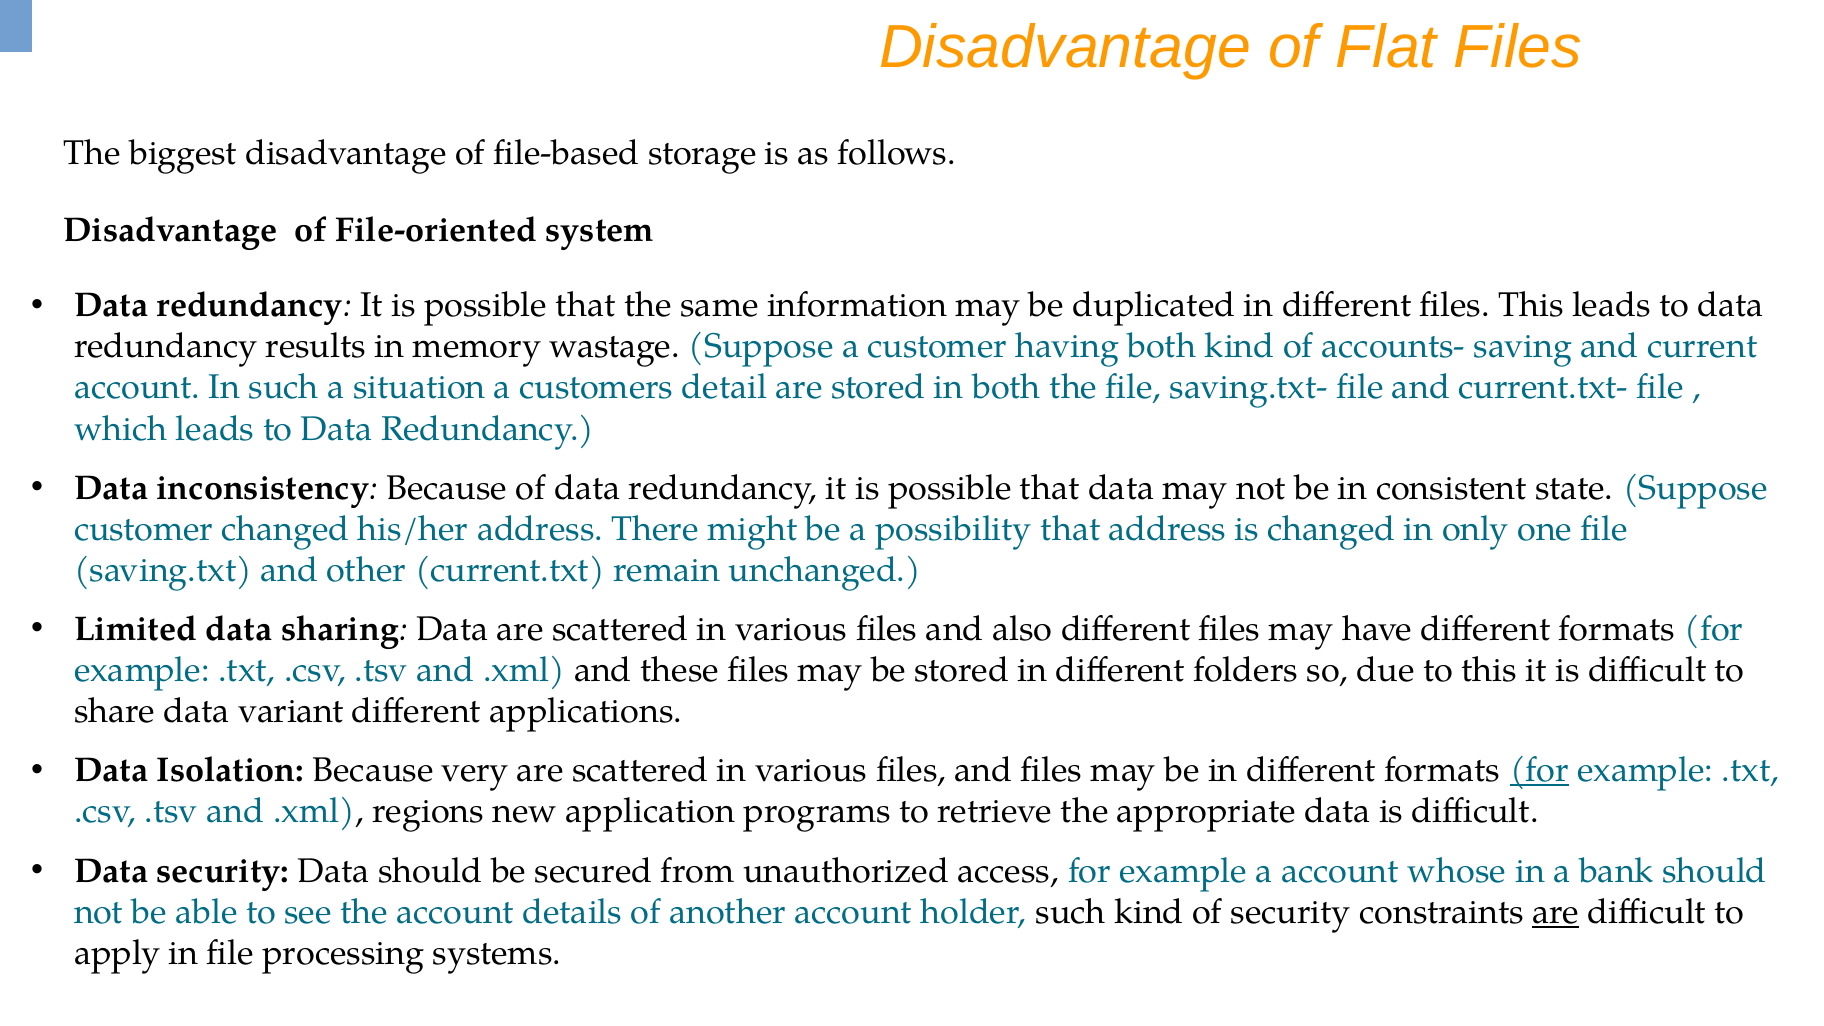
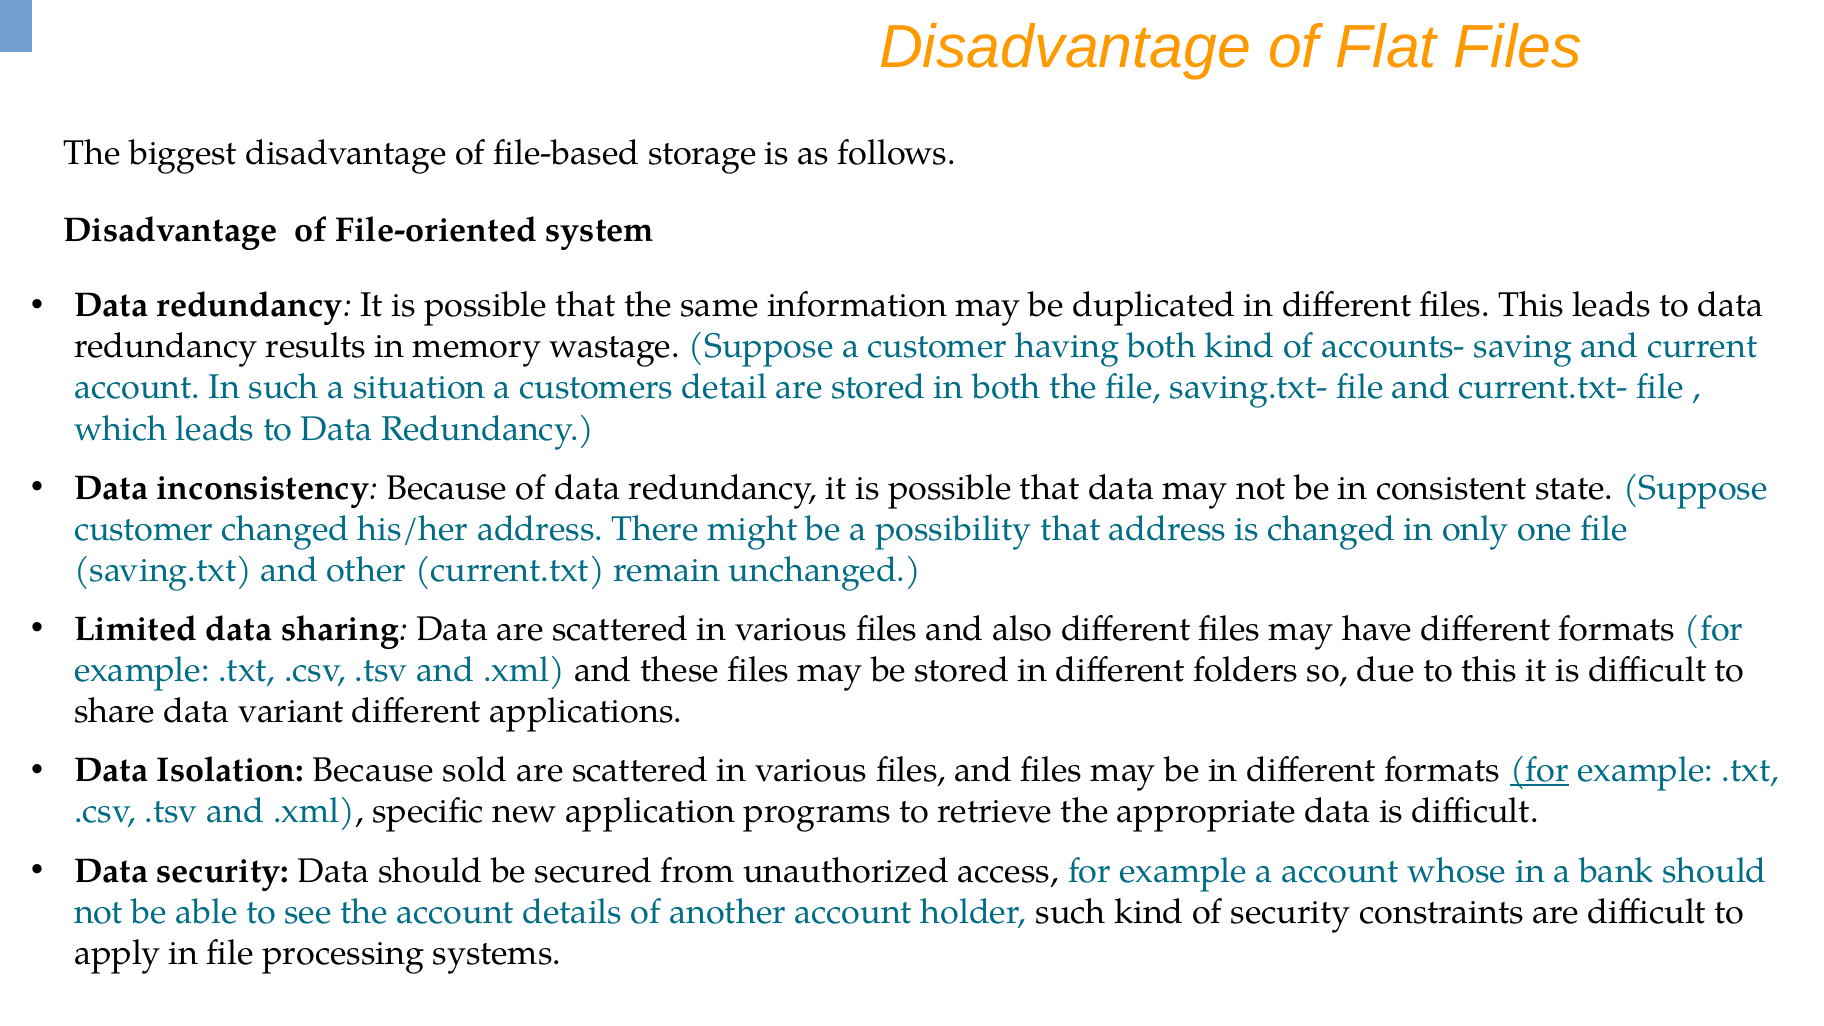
very: very -> sold (475, 771)
regions: regions -> specific (428, 812)
are underline: present -> none (1556, 912)
